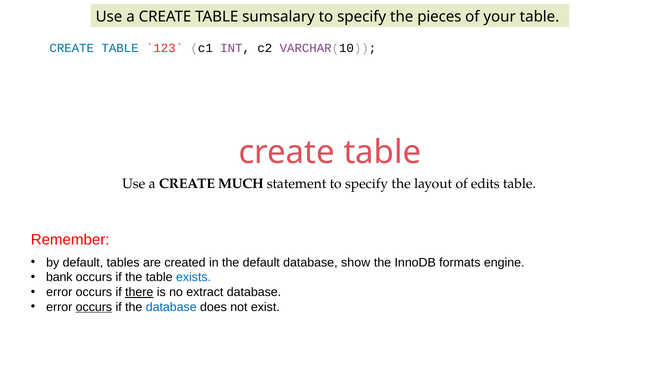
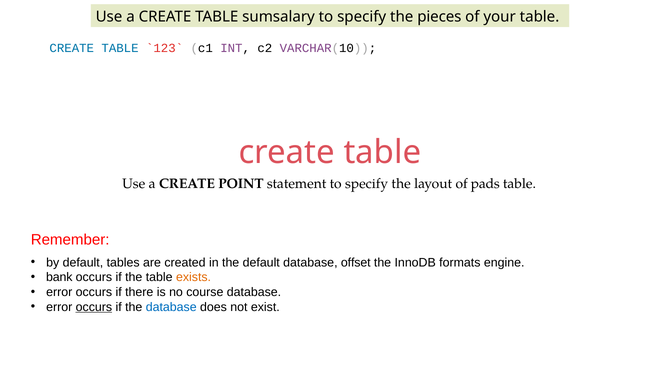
MUCH: MUCH -> POINT (241, 184)
edits: edits -> pads (485, 184)
show: show -> offset (356, 263)
exists colour: blue -> orange (194, 277)
there underline: present -> none (139, 292)
extract: extract -> course (205, 292)
